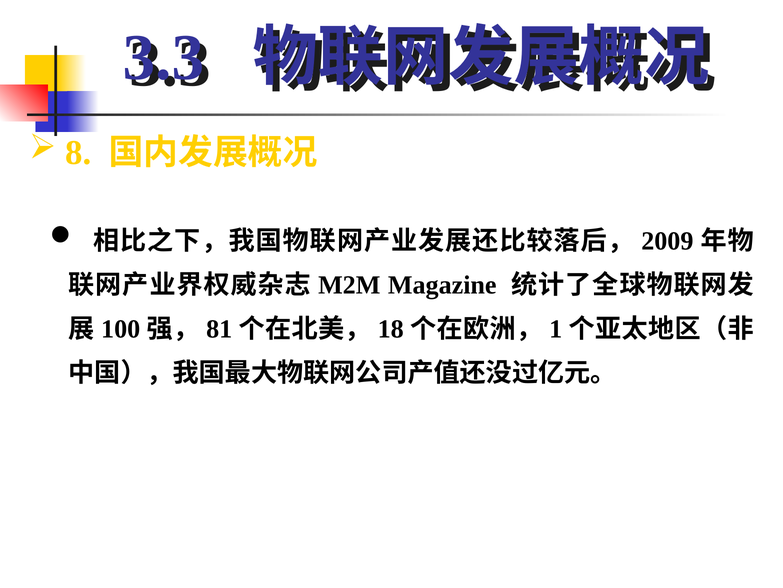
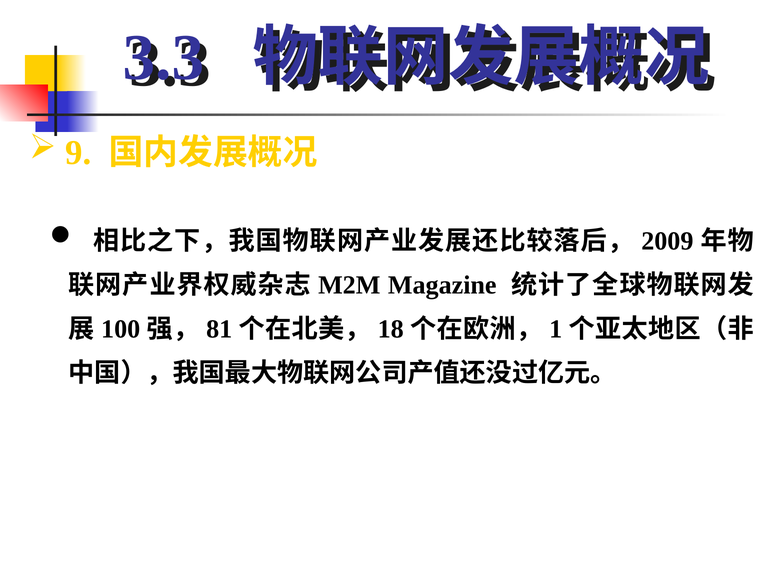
8: 8 -> 9 (78, 152)
